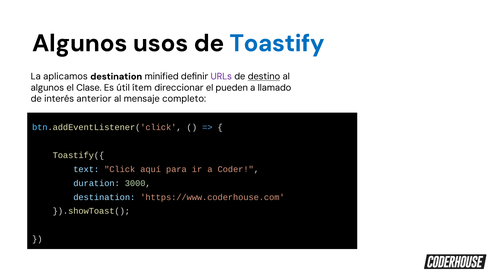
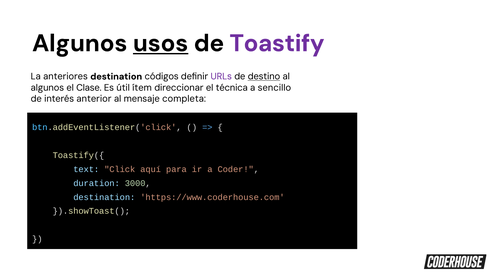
usos underline: none -> present (161, 43)
Toastify colour: blue -> purple (277, 43)
aplicamos: aplicamos -> anteriores (65, 76)
minified: minified -> códigos (162, 76)
pueden: pueden -> técnica (232, 88)
llamado: llamado -> sencillo (274, 88)
completo: completo -> completa (184, 99)
